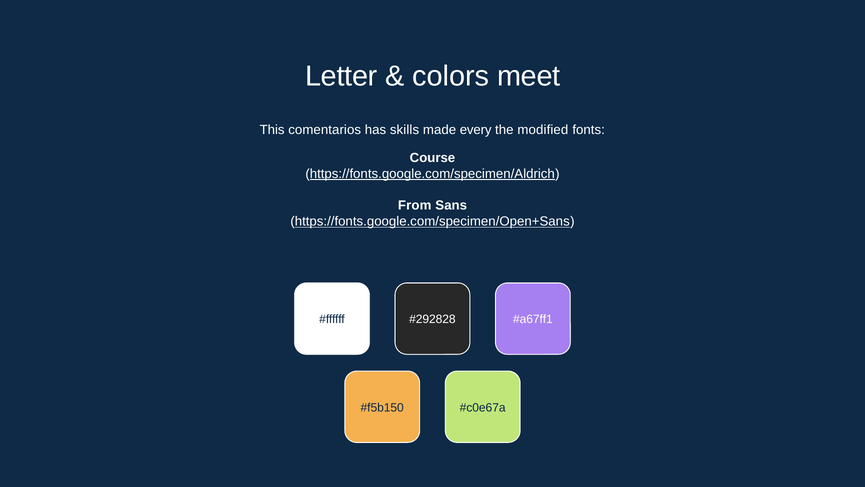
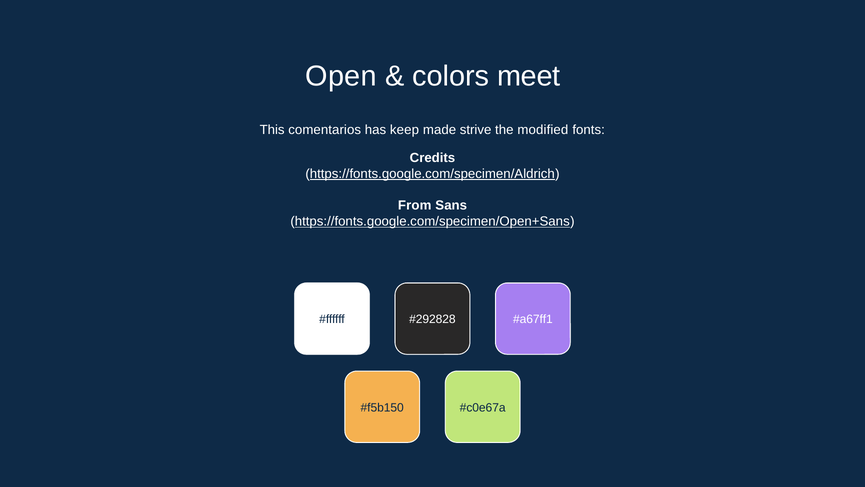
Letter: Letter -> Open (341, 76)
skills: skills -> keep (405, 130)
every: every -> strive (476, 130)
Course: Course -> Credits (432, 158)
